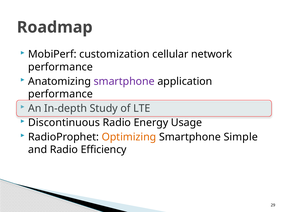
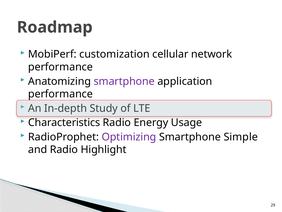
Discontinuous: Discontinuous -> Characteristics (64, 122)
Optimizing colour: orange -> purple (129, 137)
Efficiency: Efficiency -> Highlight (104, 149)
